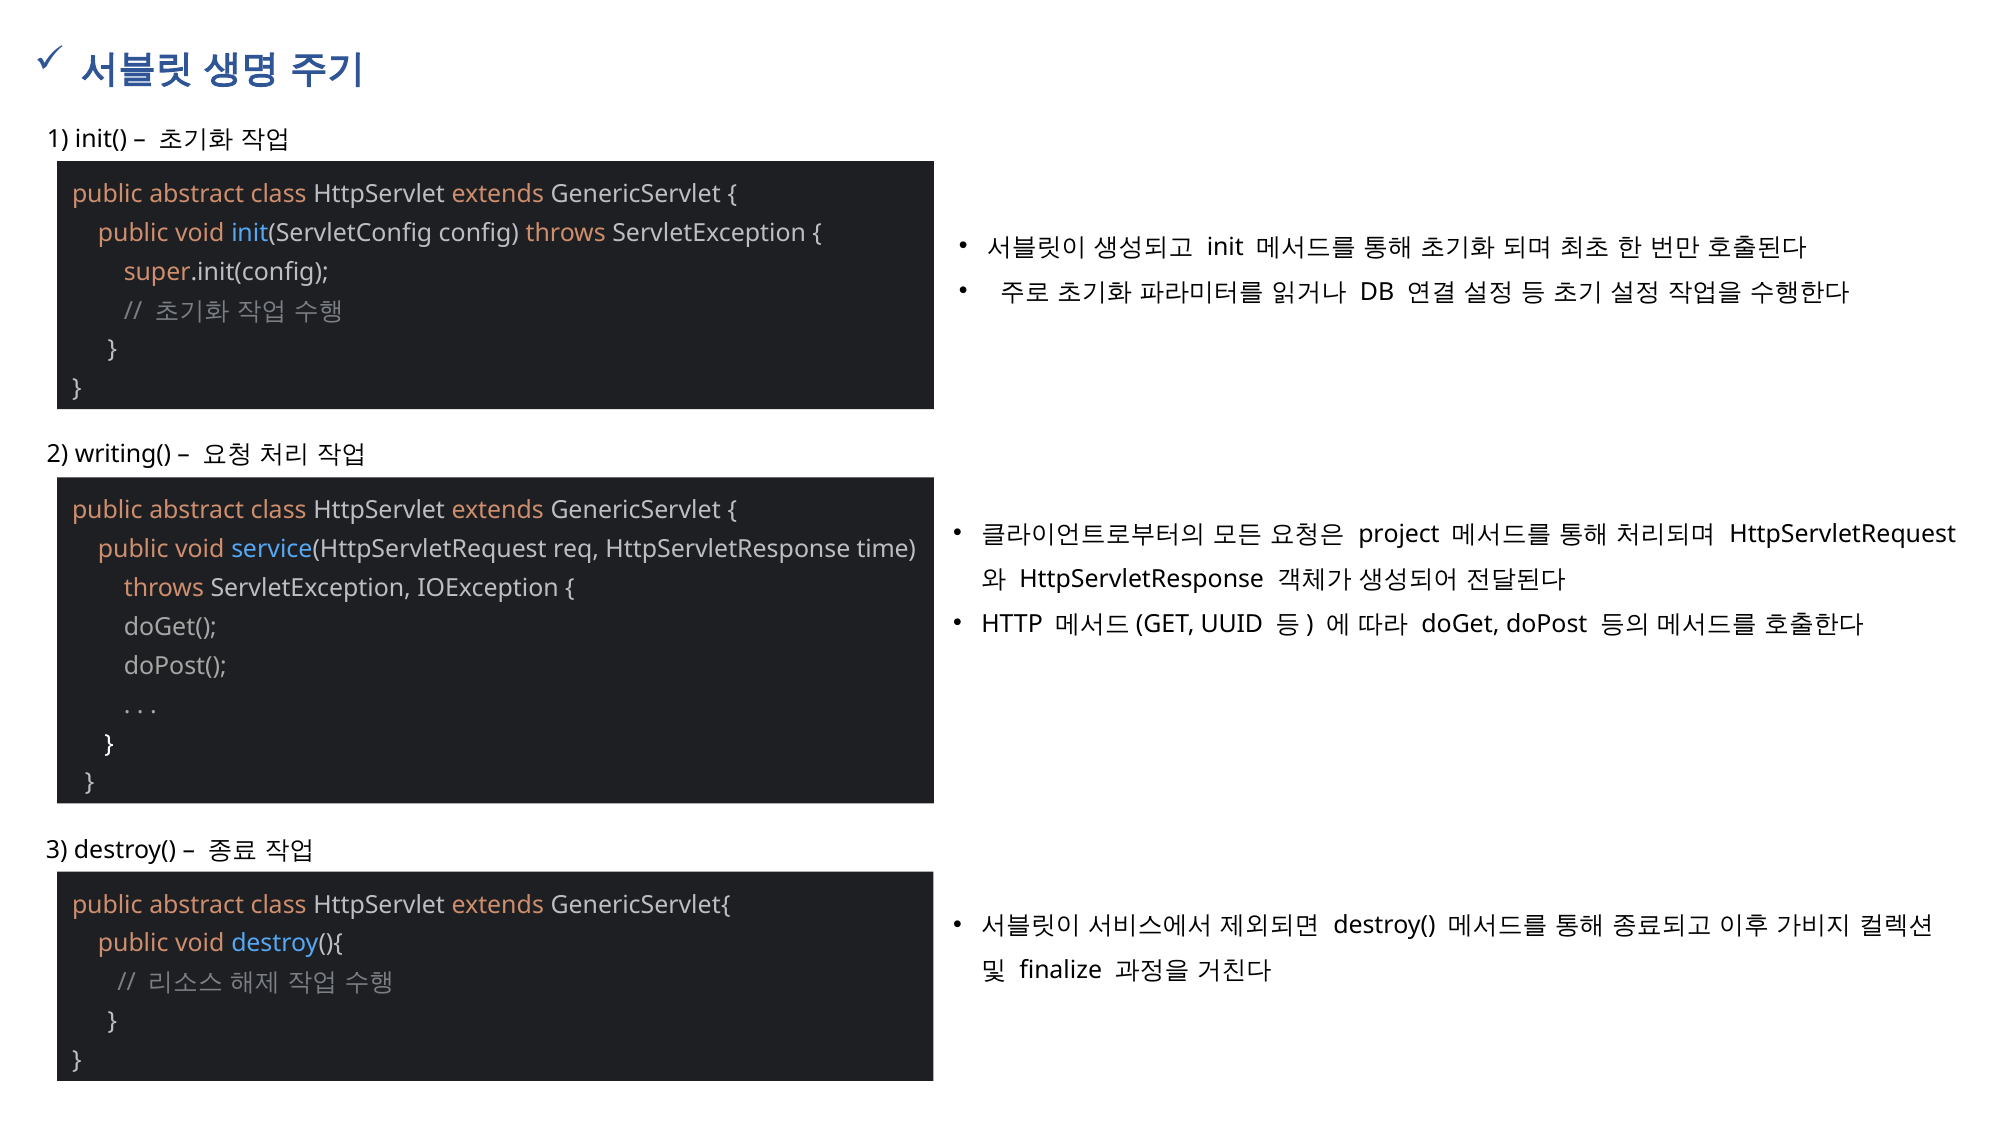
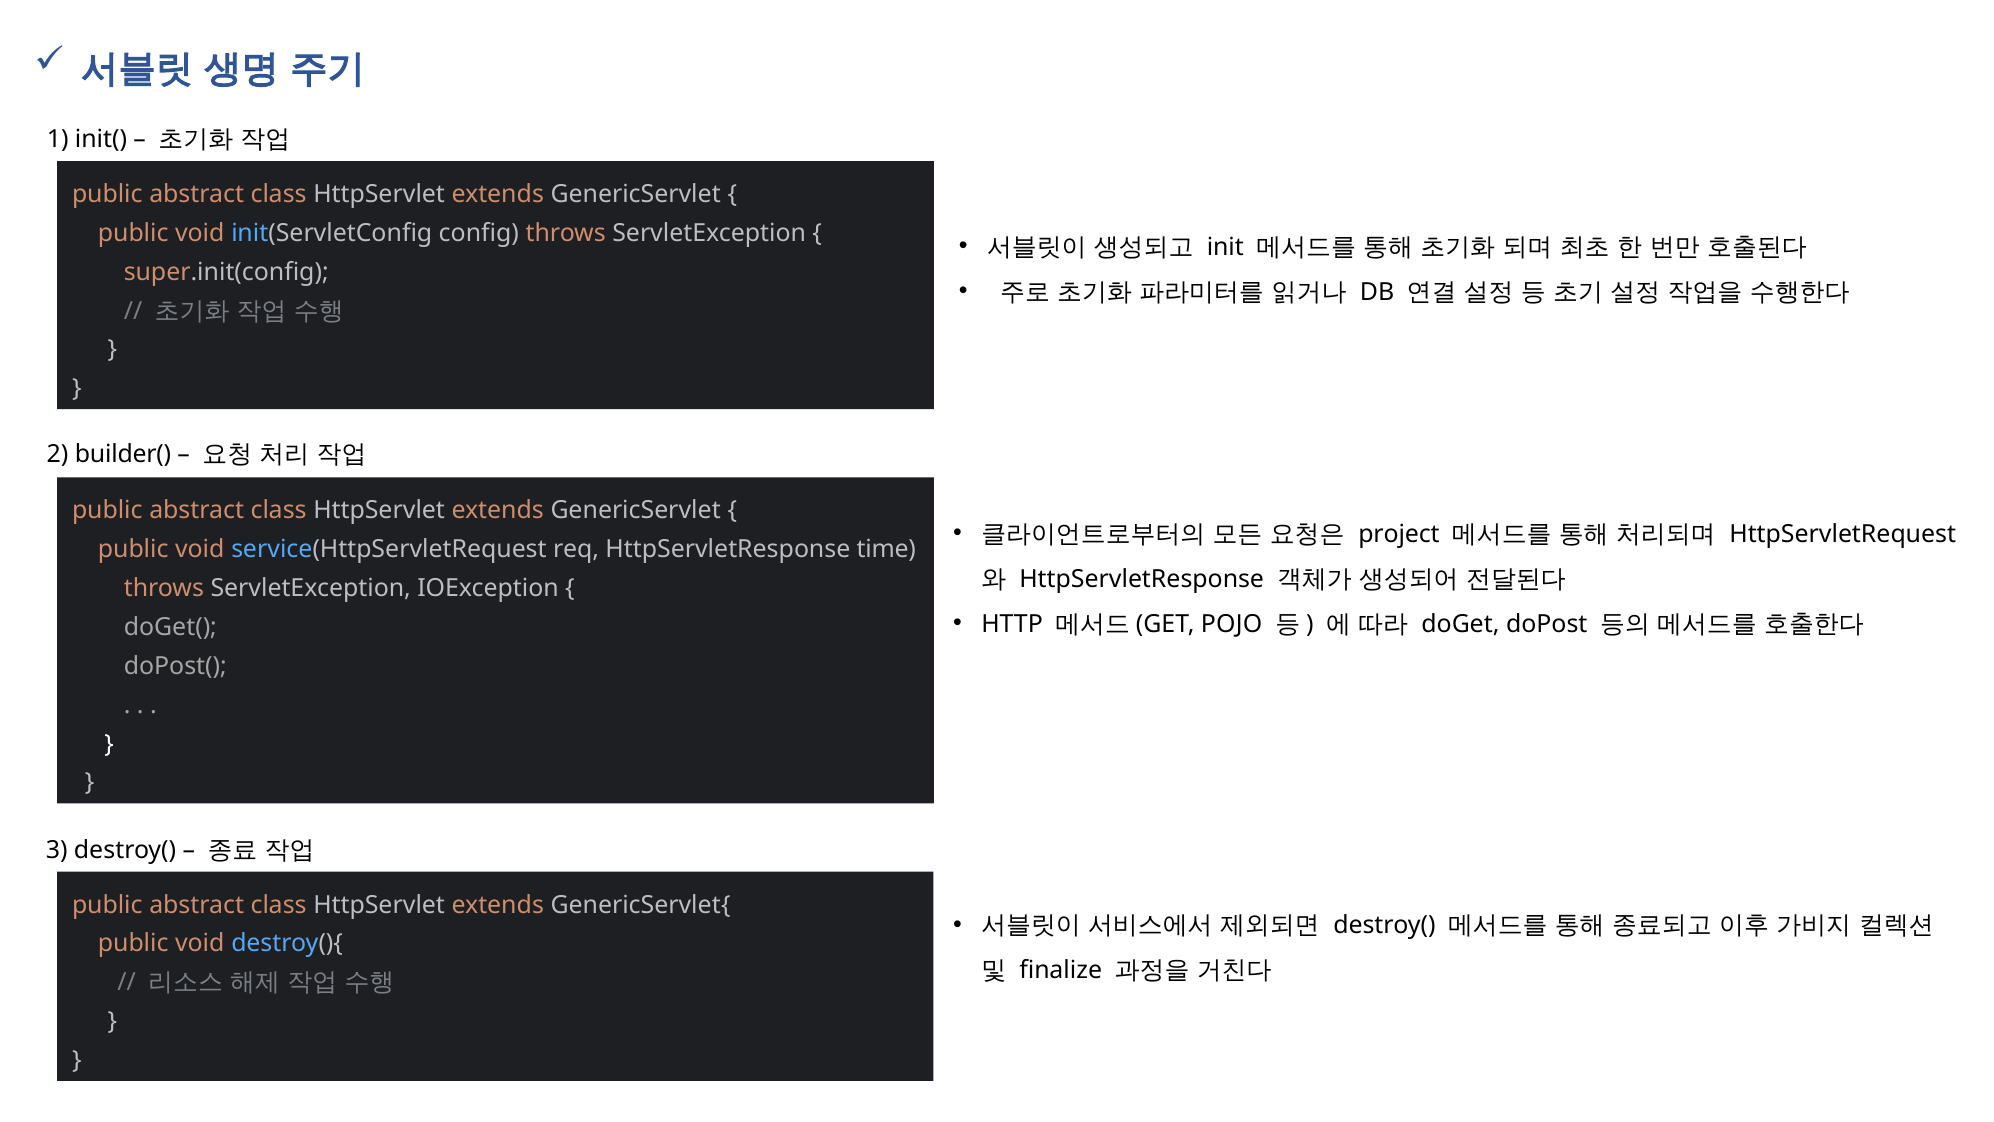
writing(: writing( -> builder( (123, 454)
UUID: UUID -> POJO (1232, 624)
